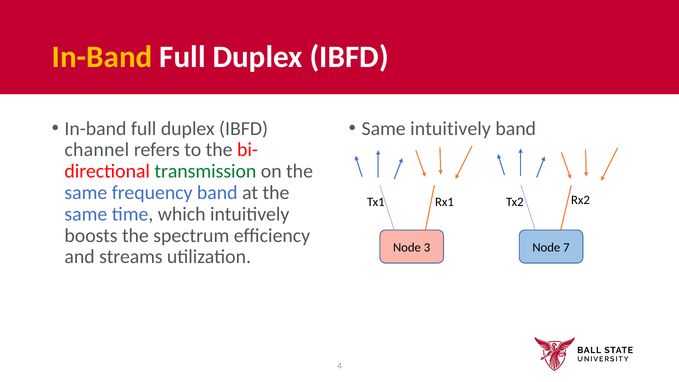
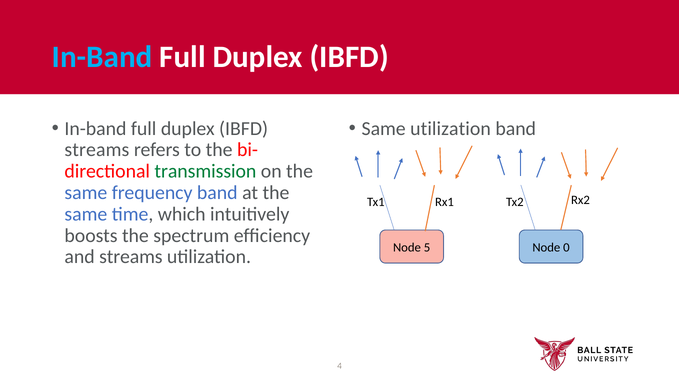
In-Band colour: yellow -> light blue (102, 57)
Same intuitively: intuitively -> utilization (451, 128)
channel: channel -> streams (97, 150)
3: 3 -> 5 (427, 247)
7: 7 -> 0 (566, 247)
